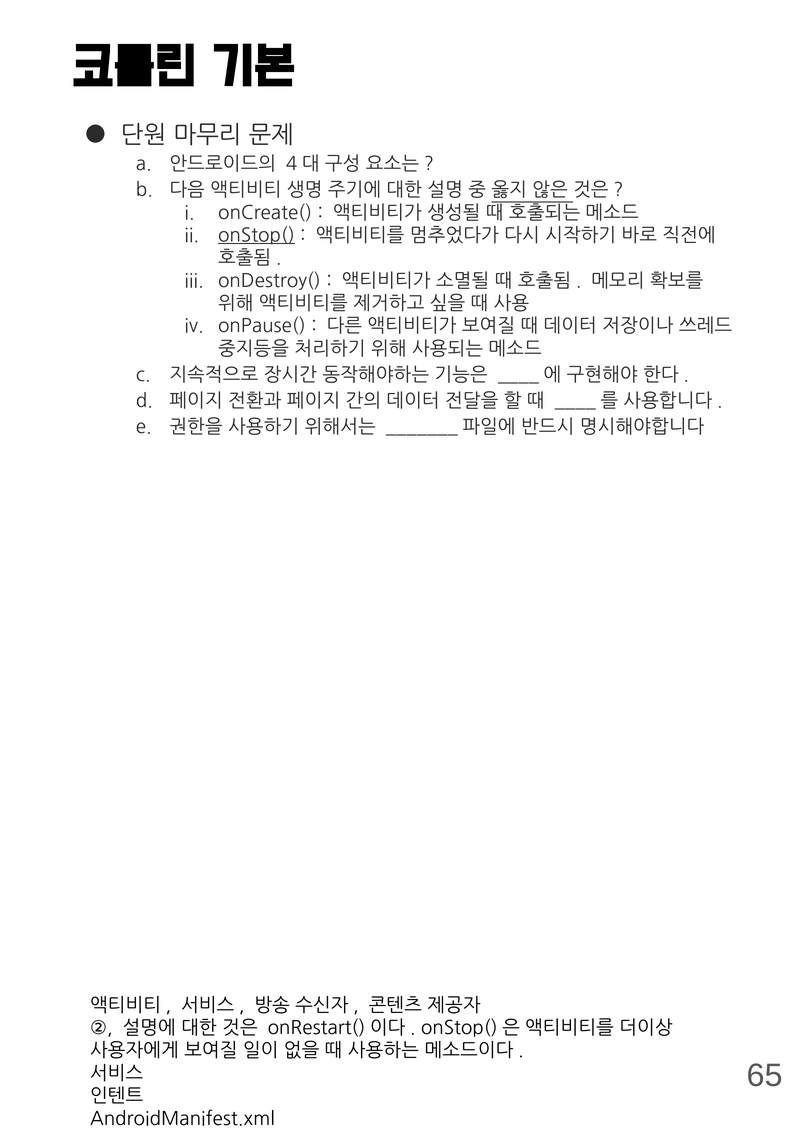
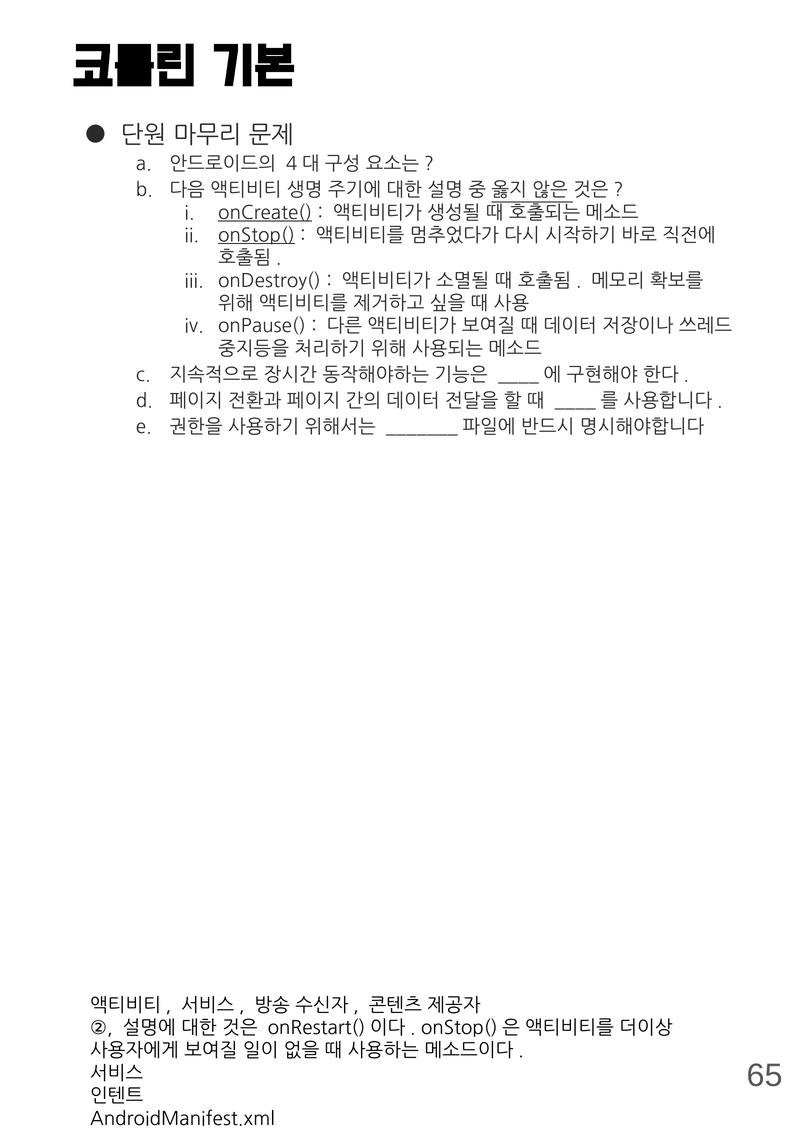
onCreate( underline: none -> present (265, 213)
